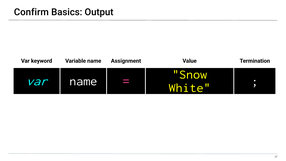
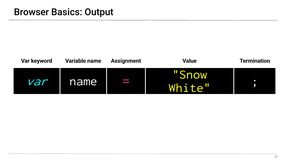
Confirm: Confirm -> Browser (31, 12)
